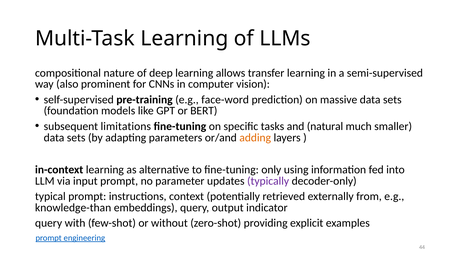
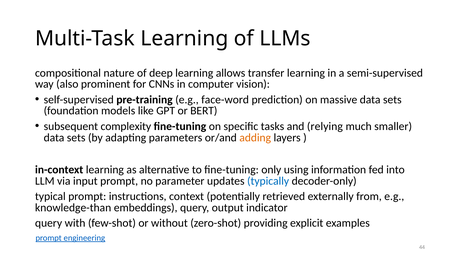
limitations: limitations -> complexity (126, 126)
natural: natural -> relying (325, 126)
typically colour: purple -> blue (268, 181)
